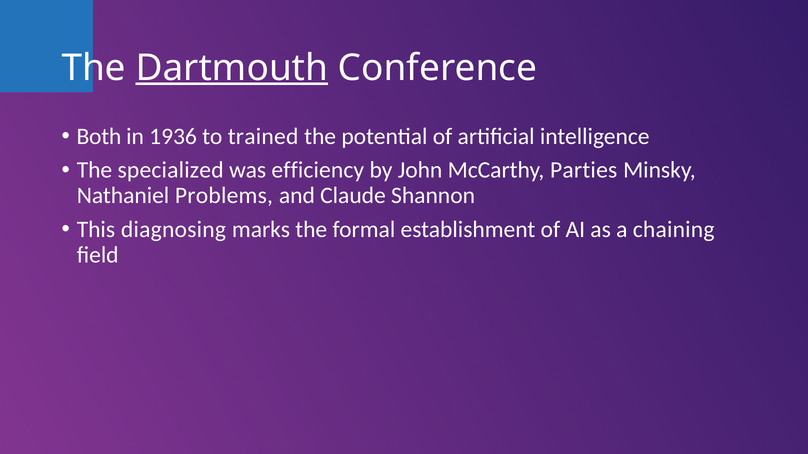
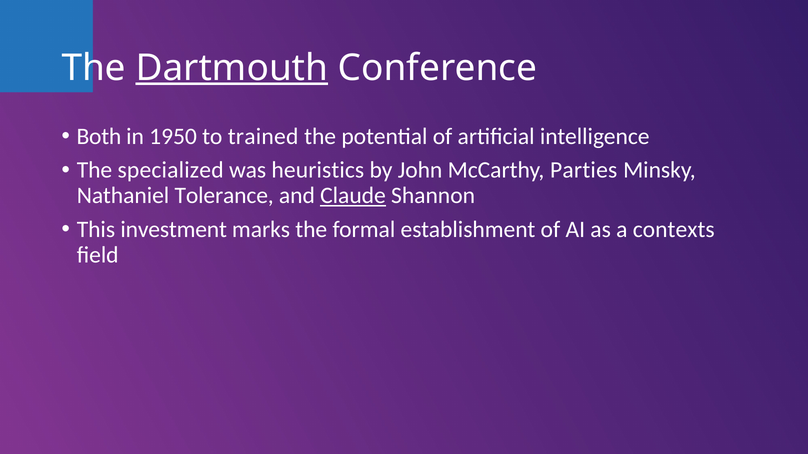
1936: 1936 -> 1950 (173, 137)
efficiency: efficiency -> heuristics (318, 170)
Problems: Problems -> Tolerance (224, 196)
Claude underline: none -> present (353, 196)
diagnosing: diagnosing -> investment (174, 230)
chaining: chaining -> contexts (674, 230)
